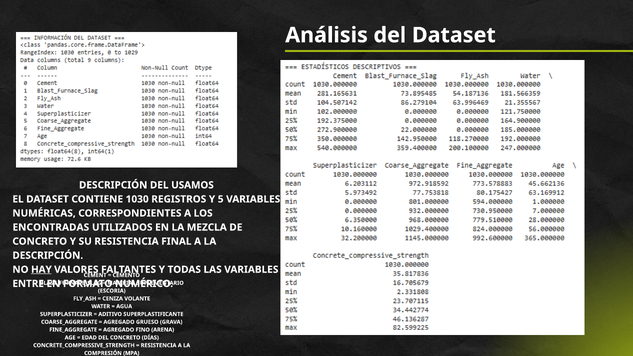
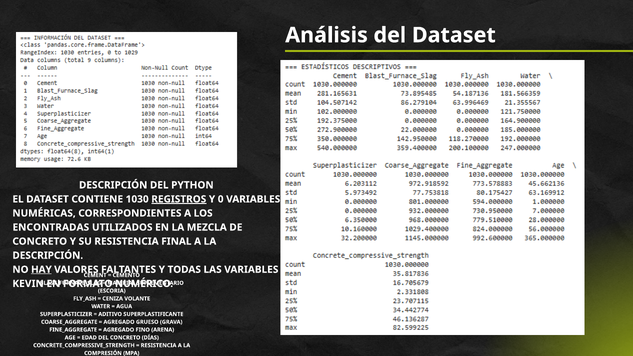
USAMOS: USAMOS -> PYTHON (192, 185)
REGISTROS underline: none -> present (179, 199)
5: 5 -> 0 (221, 199)
ENTRE: ENTRE -> KEVIN (28, 284)
